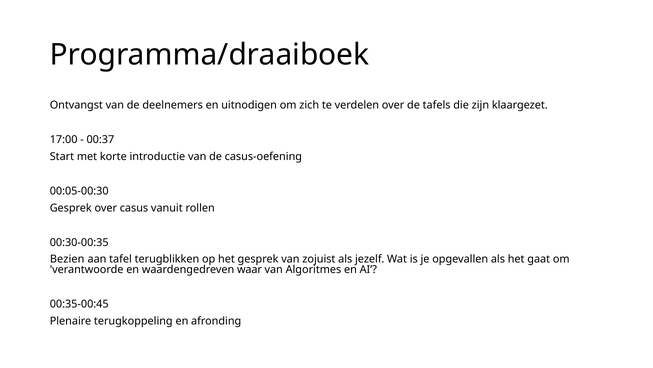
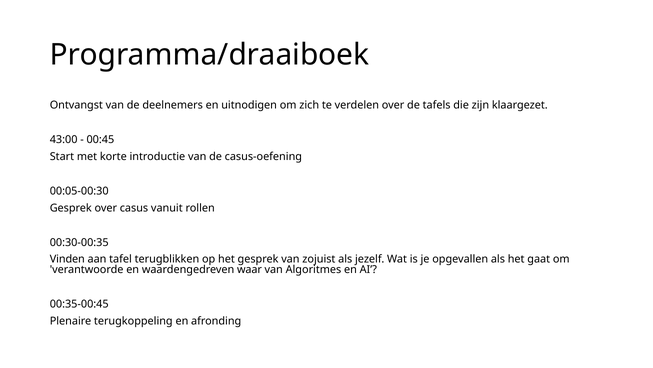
17:00: 17:00 -> 43:00 (64, 140)
00:37: 00:37 -> 00:45 (100, 140)
Bezien: Bezien -> Vinden (67, 259)
